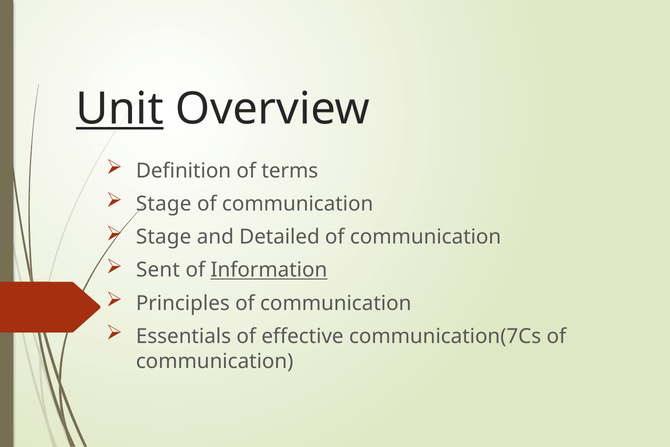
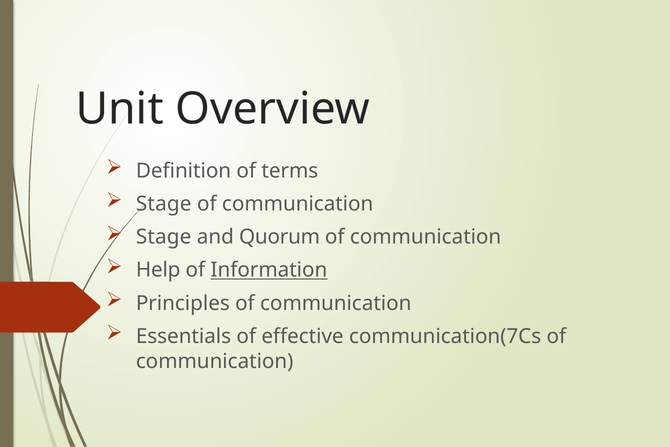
Unit underline: present -> none (120, 109)
Detailed: Detailed -> Quorum (280, 237)
Sent: Sent -> Help (158, 270)
